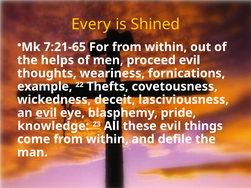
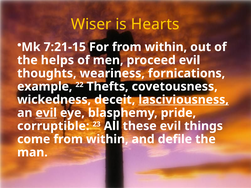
Every: Every -> Wiser (91, 24)
Shined: Shined -> Hearts (155, 24)
7:21-65: 7:21-65 -> 7:21-15 (65, 47)
lasciviousness underline: none -> present (184, 100)
knowledge: knowledge -> corruptible (53, 126)
